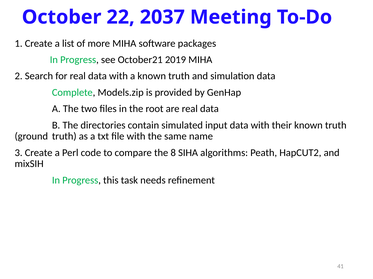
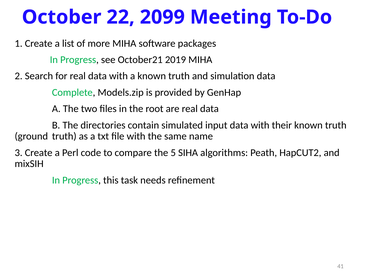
2037: 2037 -> 2099 (162, 17)
8: 8 -> 5 (173, 153)
